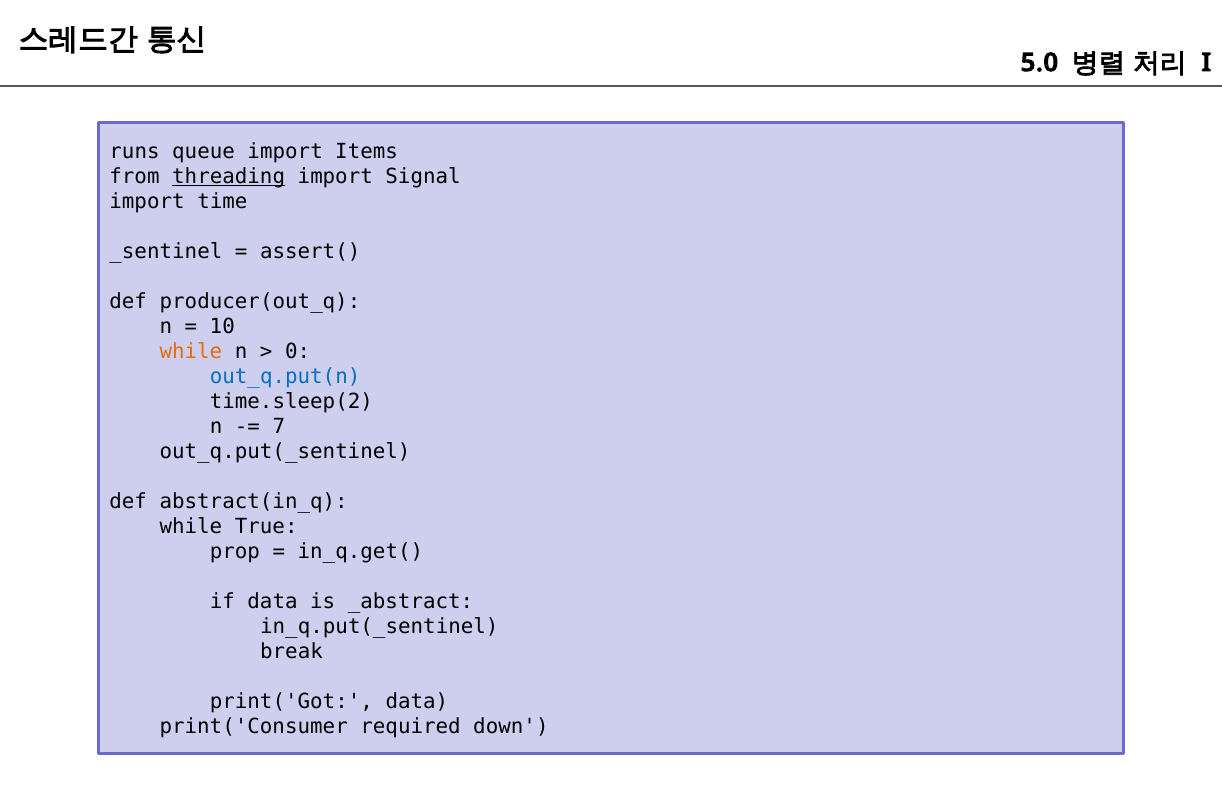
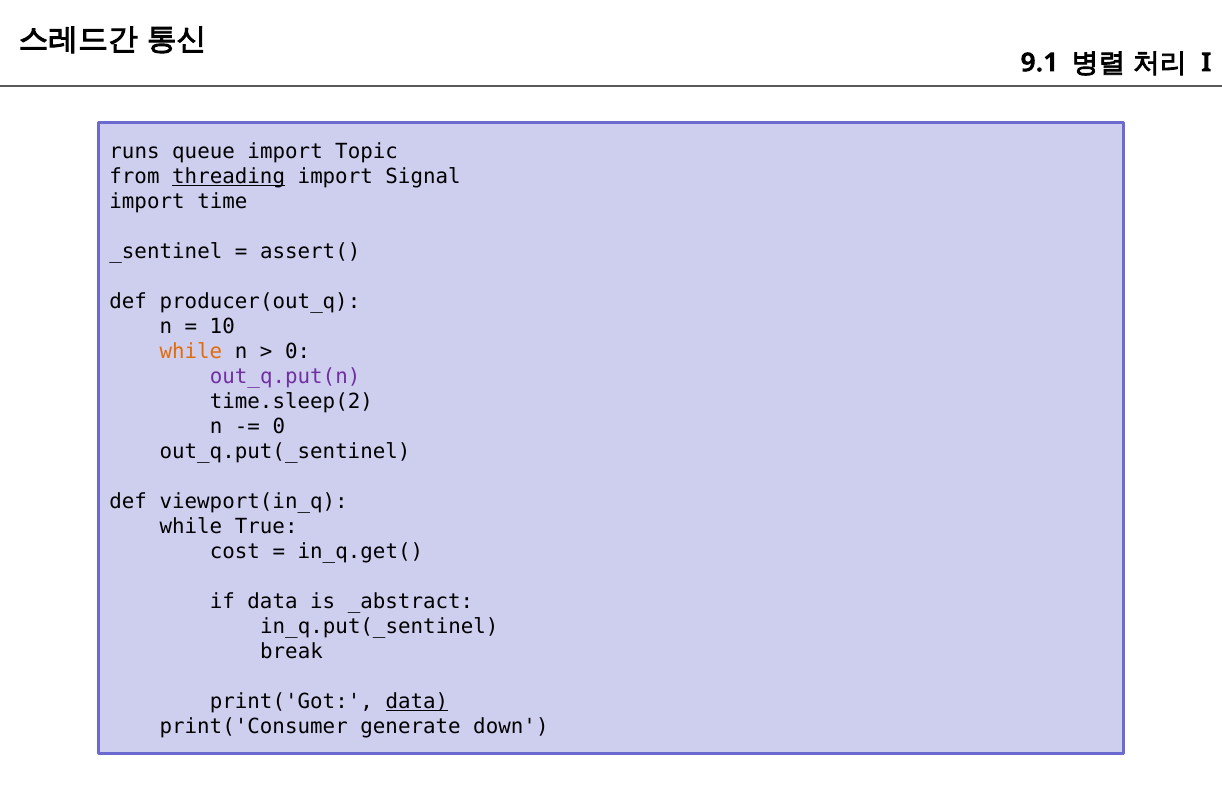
5.0: 5.0 -> 9.1 (1039, 63)
Items: Items -> Topic (367, 152)
out_q.put(n colour: blue -> purple (285, 376)
7: 7 -> 0 (279, 426)
abstract(in_q: abstract(in_q -> viewport(in_q (254, 501)
prop: prop -> cost (235, 551)
data underline: none -> present (417, 701)
required: required -> generate (411, 726)
